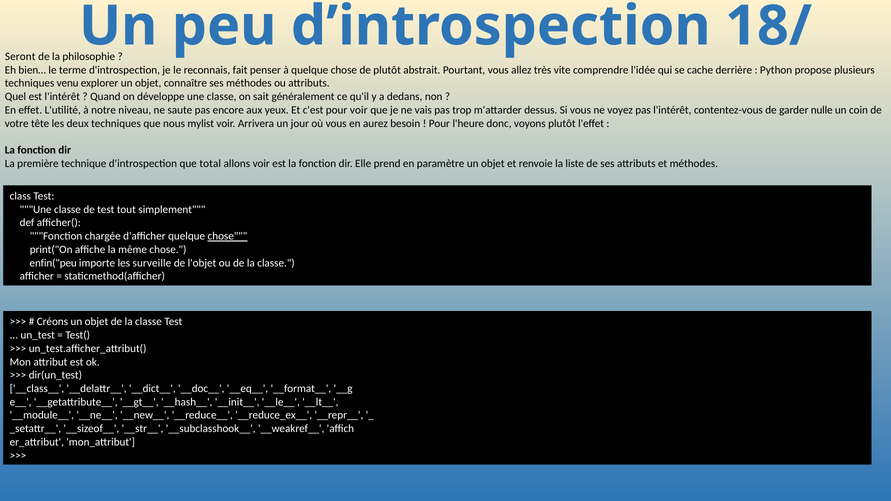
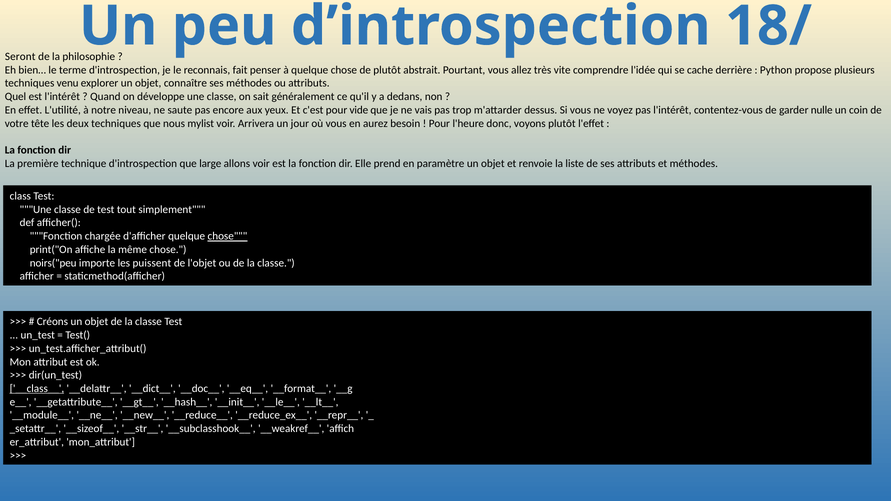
pour voir: voir -> vide (359, 110)
total: total -> large (210, 163)
enfin("peu: enfin("peu -> noirs("peu (53, 263)
surveille: surveille -> puissent (152, 263)
__class__ underline: none -> present (37, 389)
